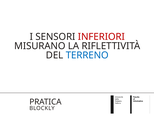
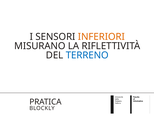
INFERIORI colour: red -> orange (101, 37)
